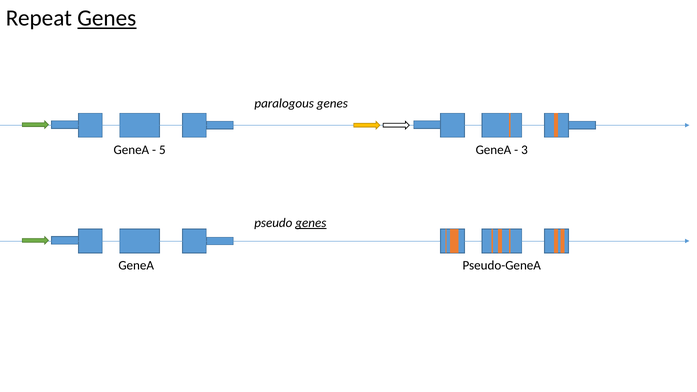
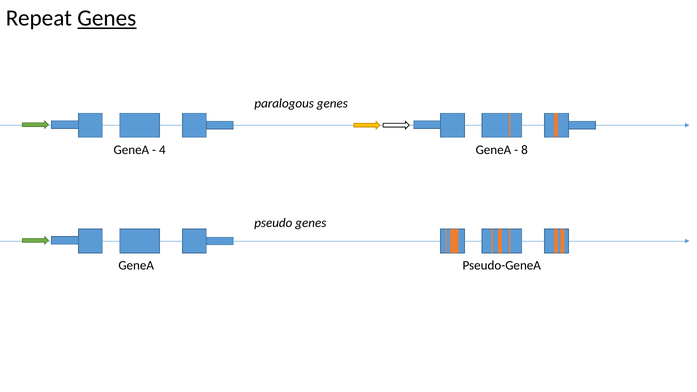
5: 5 -> 4 (162, 150)
3: 3 -> 8 (524, 150)
genes underline: present -> none (311, 223)
